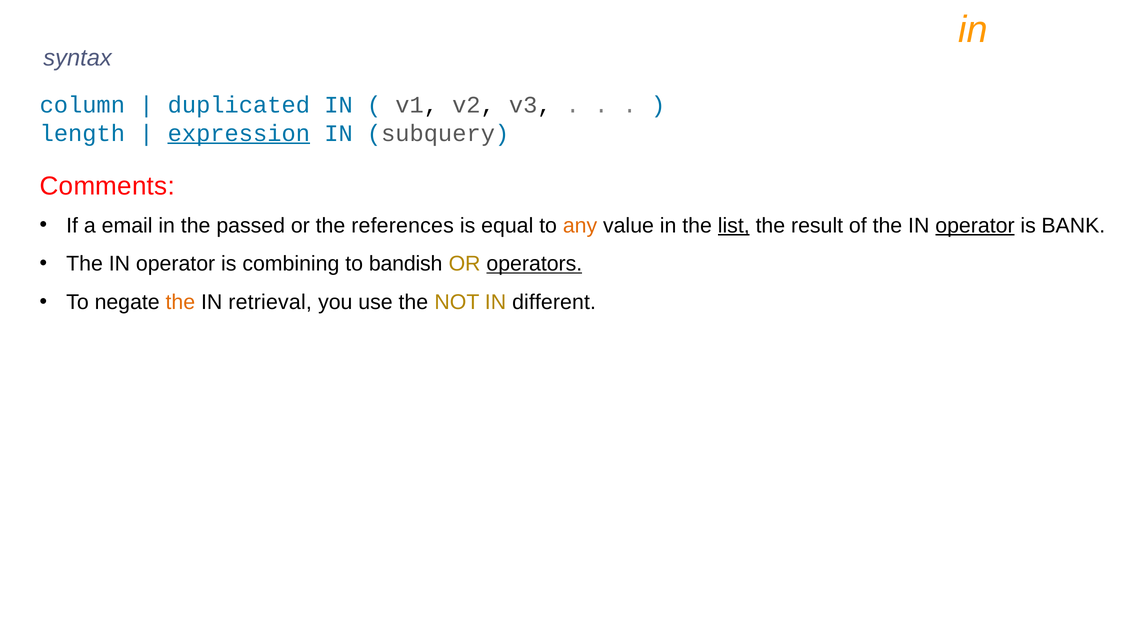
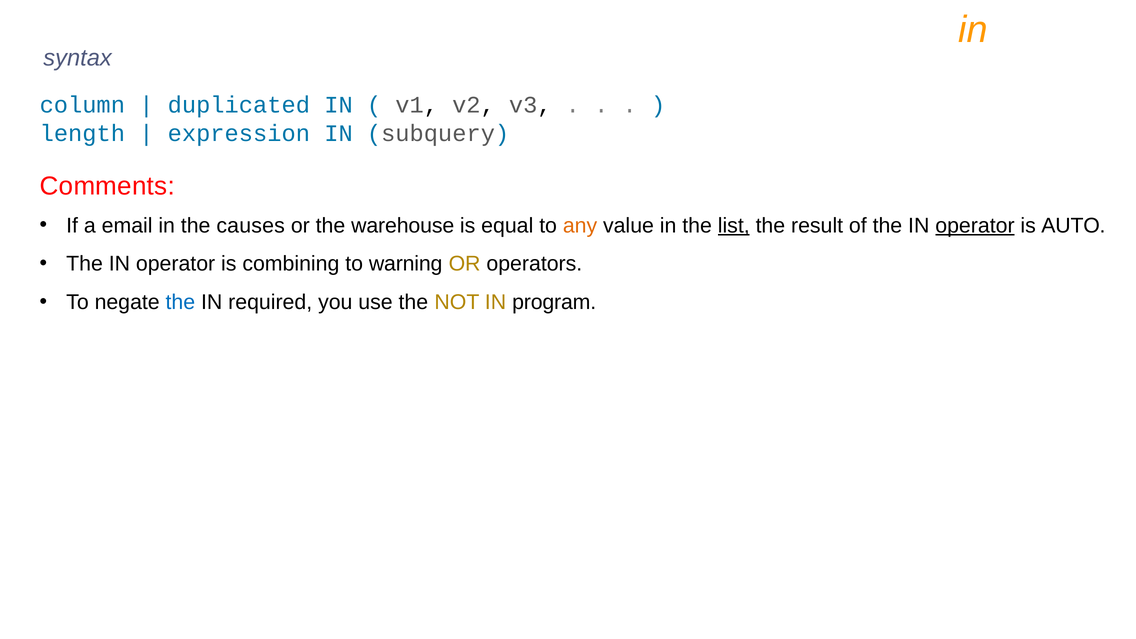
expression underline: present -> none (239, 133)
passed: passed -> causes (251, 226)
references: references -> warehouse (403, 226)
BANK: BANK -> AUTO (1073, 226)
bandish: bandish -> warning (406, 264)
operators underline: present -> none (534, 264)
the colour: orange -> blue (180, 302)
retrieval: retrieval -> required (270, 302)
different: different -> program (554, 302)
